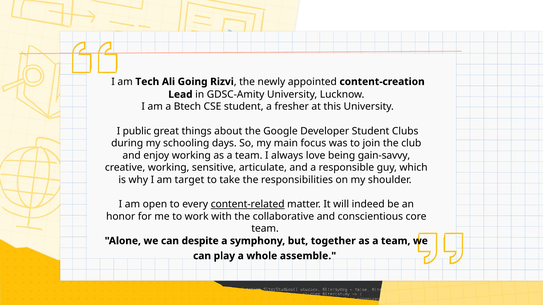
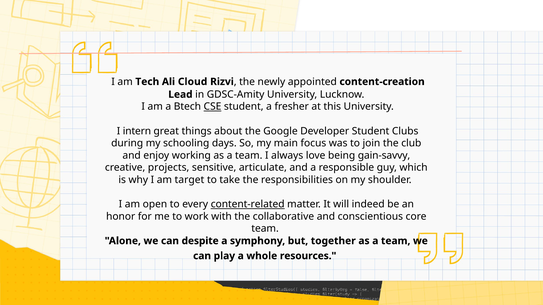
Going: Going -> Cloud (193, 82)
CSE underline: none -> present (213, 107)
public: public -> intern (137, 131)
creative working: working -> projects (169, 168)
assemble: assemble -> resources (308, 256)
